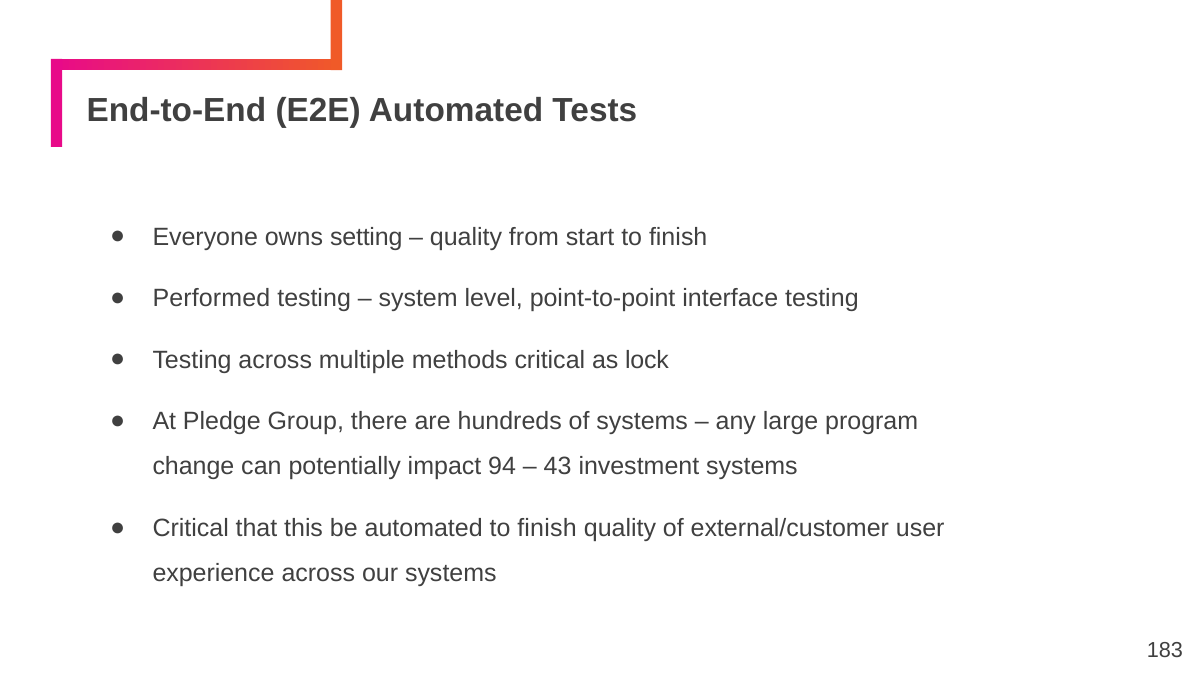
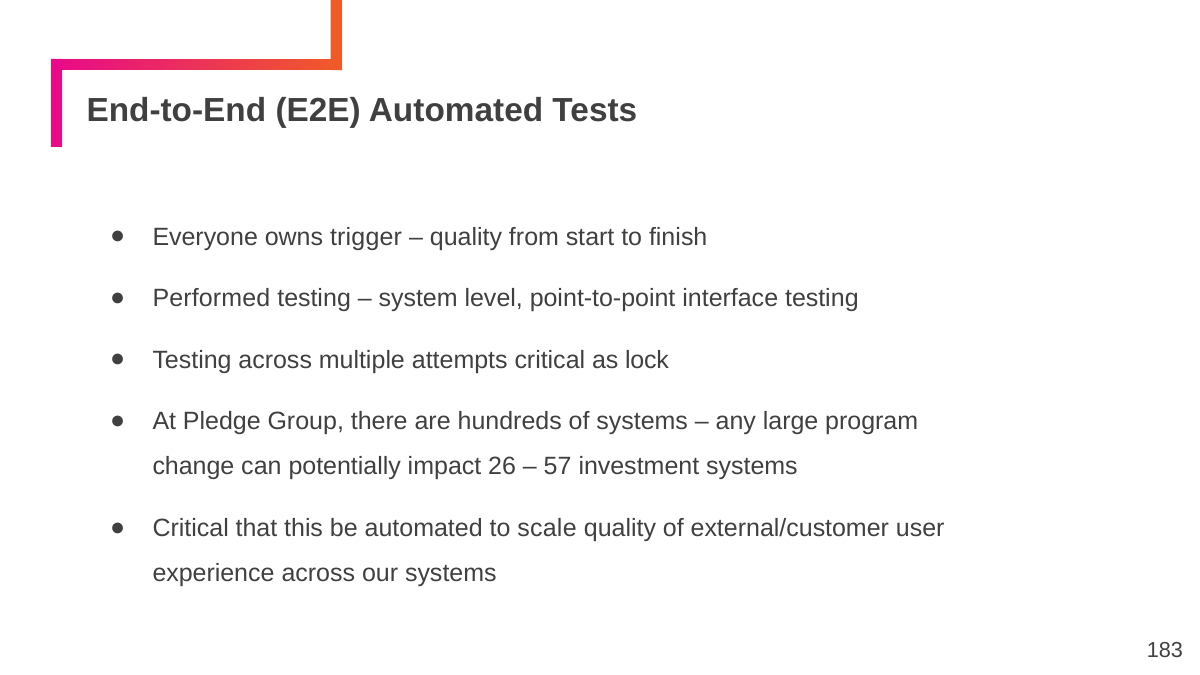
setting: setting -> trigger (366, 237)
methods: methods -> attempts (460, 360)
94: 94 -> 26 (502, 467)
43: 43 -> 57 (558, 467)
automated to finish: finish -> scale (547, 528)
